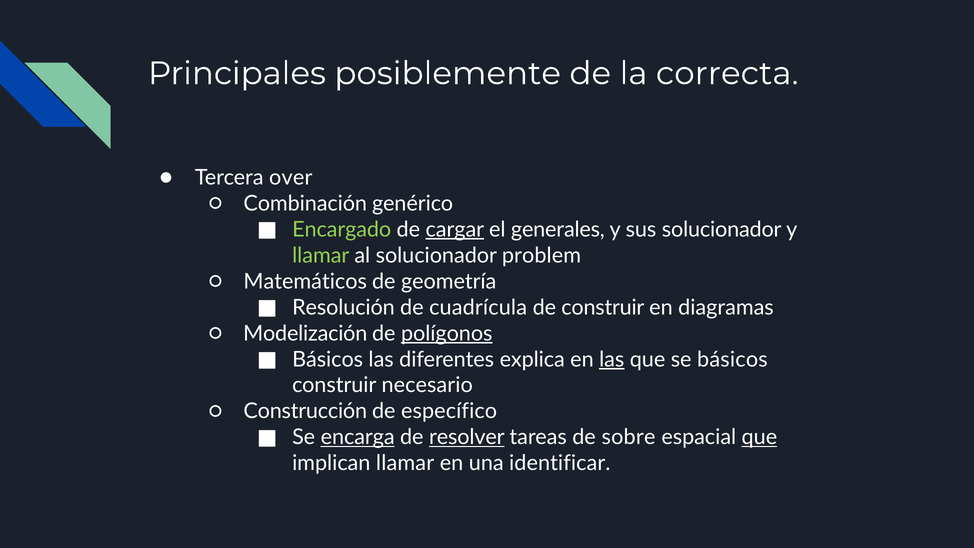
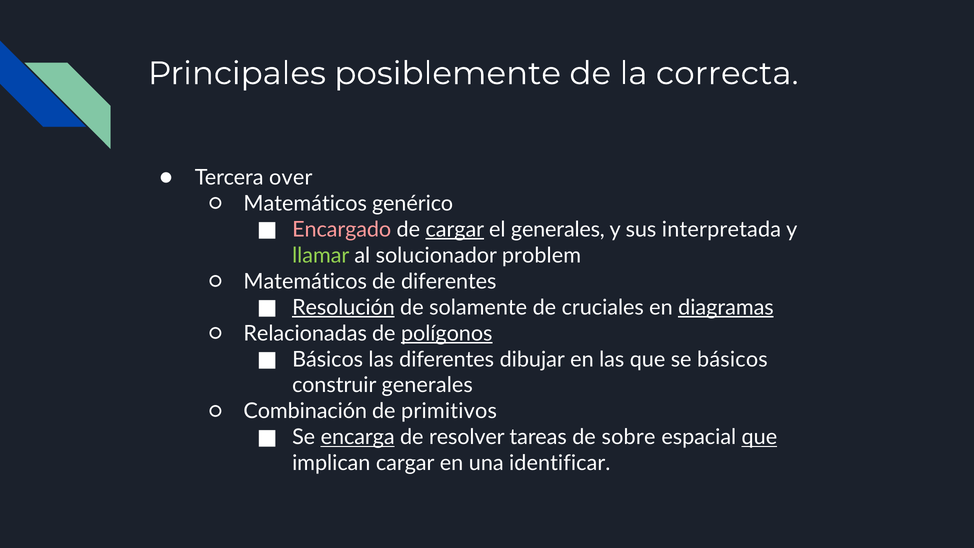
Combinación: Combinación -> Matemáticos (305, 204)
Encargado colour: light green -> pink (342, 229)
sus solucionador: solucionador -> interpretada (721, 229)
de geometría: geometría -> diferentes (449, 281)
Resolución underline: none -> present (343, 307)
cuadrícula: cuadrícula -> solamente (478, 307)
de construir: construir -> cruciales (603, 307)
diagramas underline: none -> present (726, 307)
Modelización: Modelización -> Relacionadas (305, 333)
explica: explica -> dibujar (532, 359)
las underline: present -> none (612, 359)
construir necesario: necesario -> generales (427, 385)
Construcción: Construcción -> Combinación (305, 411)
específico: específico -> primitivos (449, 411)
resolver underline: present -> none (467, 437)
implican llamar: llamar -> cargar (405, 463)
